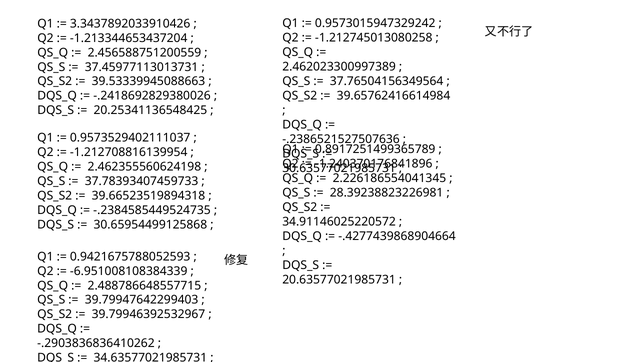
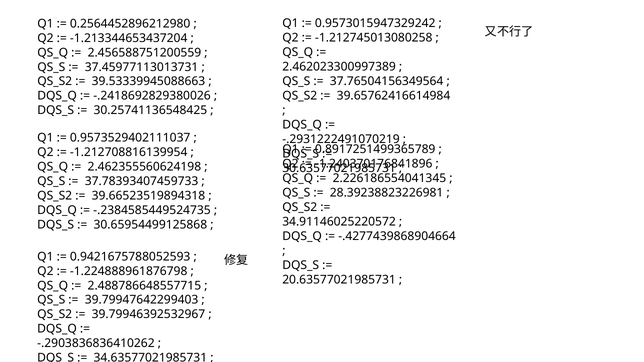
3.3437892033910426: 3.3437892033910426 -> 0.2564452896212980 (130, 24)
20.25341136548425: 20.25341136548425 -> 30.25741136548425 (150, 111)
-.2386521527507636: -.2386521527507636 -> -.2931222491070219 (341, 139)
-6.951008108384339: -6.951008108384339 -> -1.224888961876798 (129, 271)
